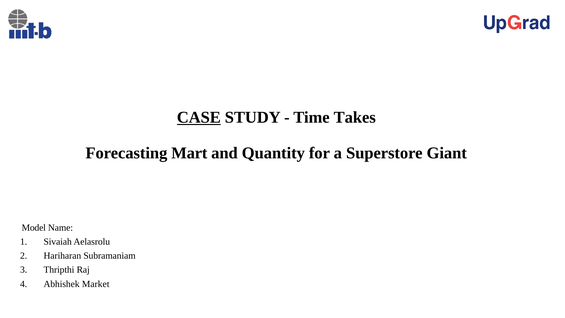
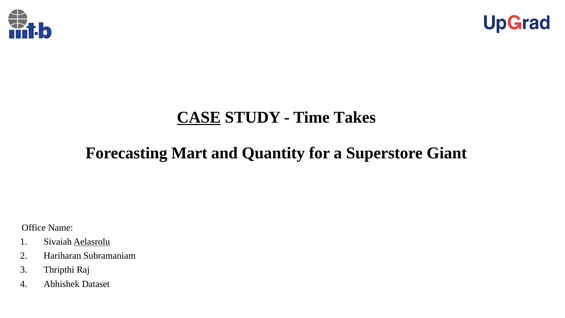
Model: Model -> Office (34, 228)
Aelasrolu underline: none -> present (92, 242)
Market: Market -> Dataset (96, 284)
